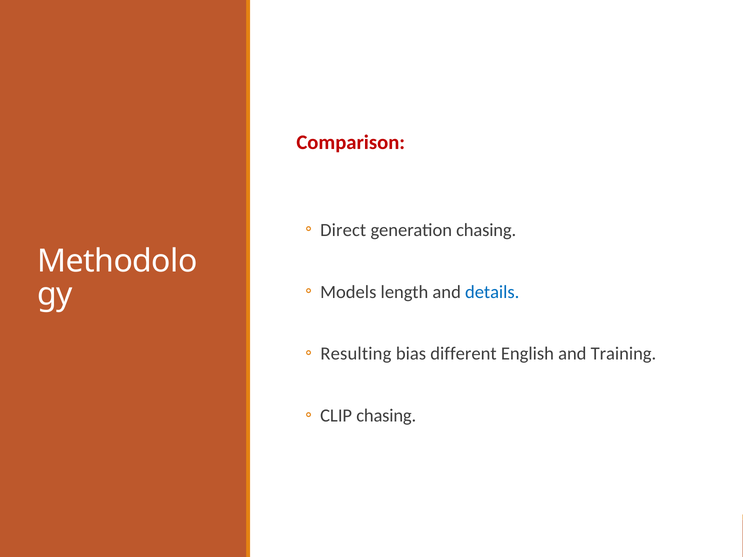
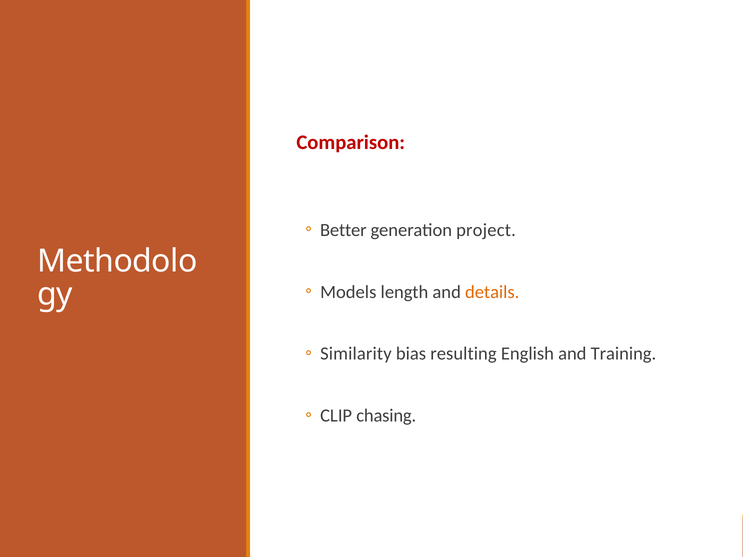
Direct: Direct -> Better (343, 230)
generation chasing: chasing -> project (486, 230)
details colour: blue -> orange (492, 292)
Resulting: Resulting -> Similarity (356, 354)
different: different -> resulting (463, 354)
